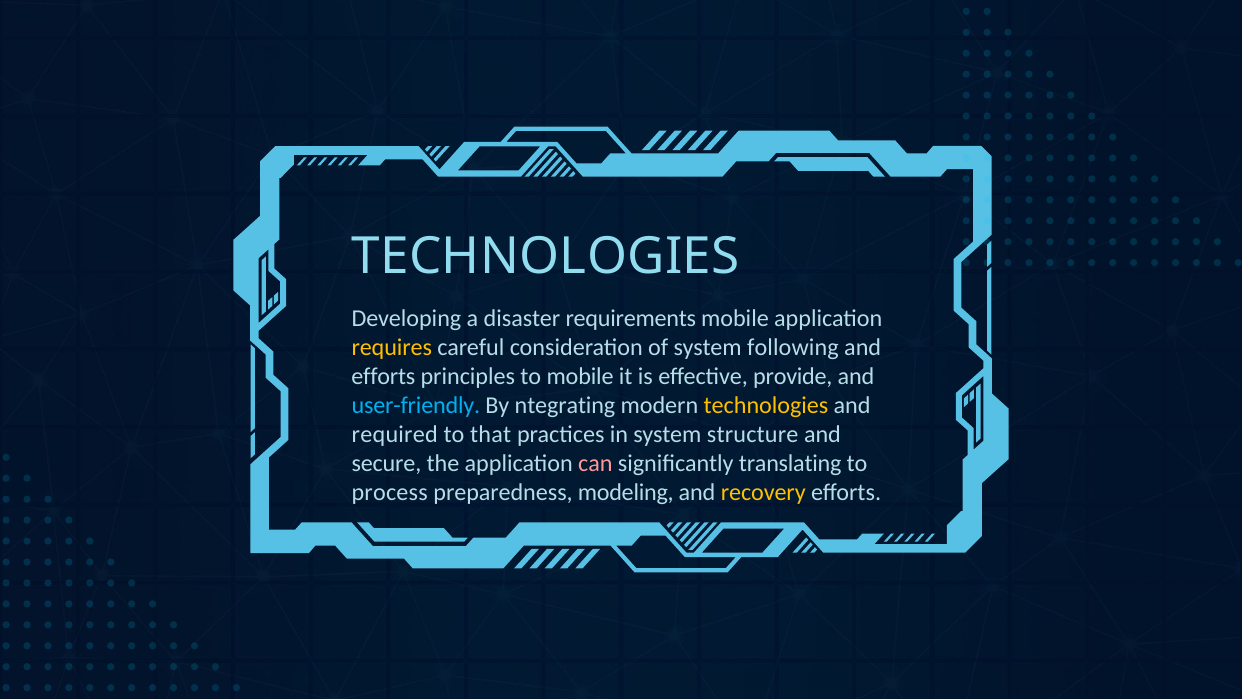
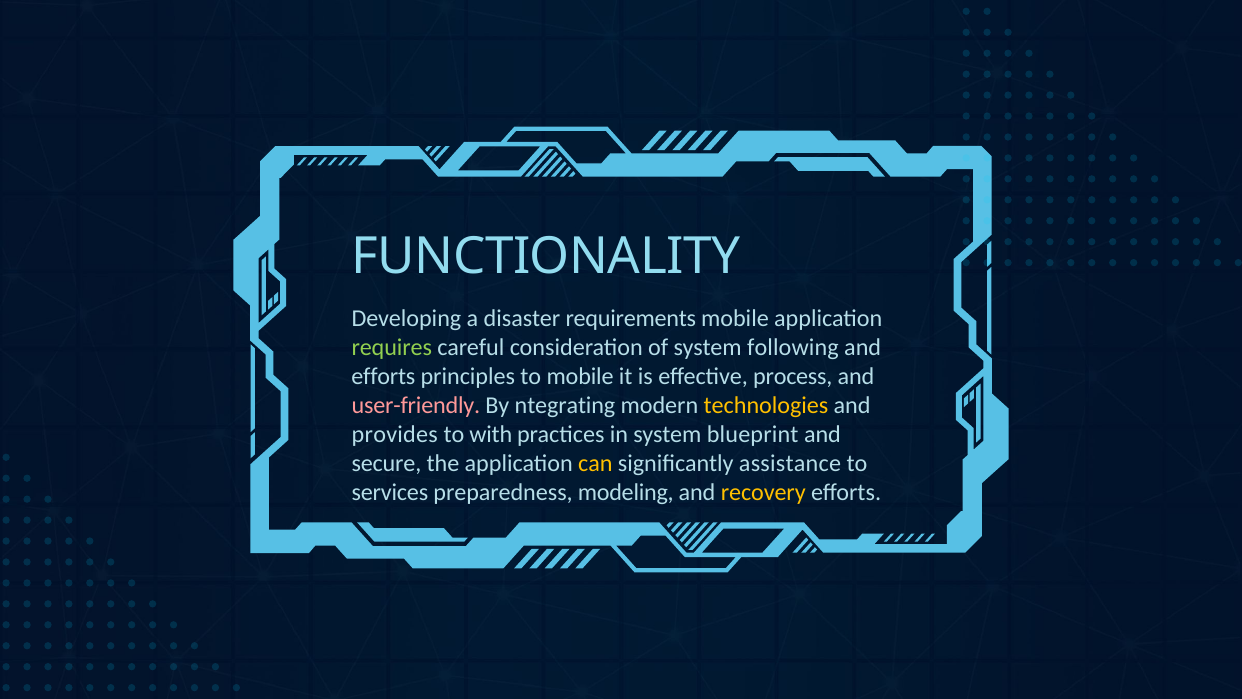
TECHNOLOGIES: TECHNOLOGIES -> FUNCTIONALITY (546, 257)
requires colour: yellow -> light green (392, 347)
provide: provide -> process (793, 376)
user-friendly colour: light blue -> pink (416, 405)
required: required -> provides (395, 434)
that: that -> with (491, 434)
structure: structure -> blueprint (753, 434)
can colour: pink -> yellow (595, 463)
translating: translating -> assistance (790, 463)
process: process -> services (390, 492)
